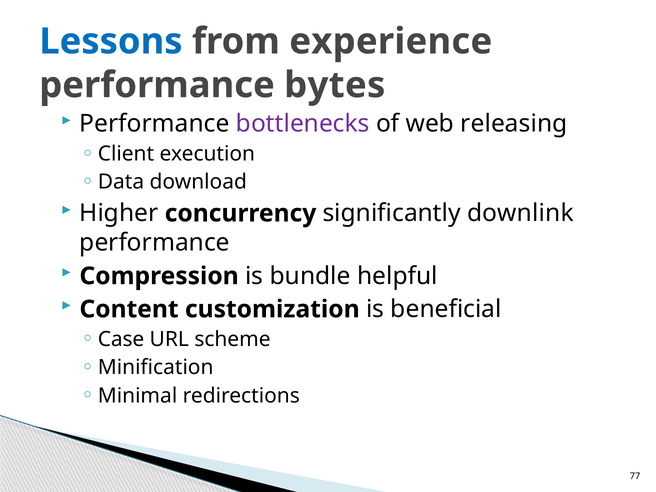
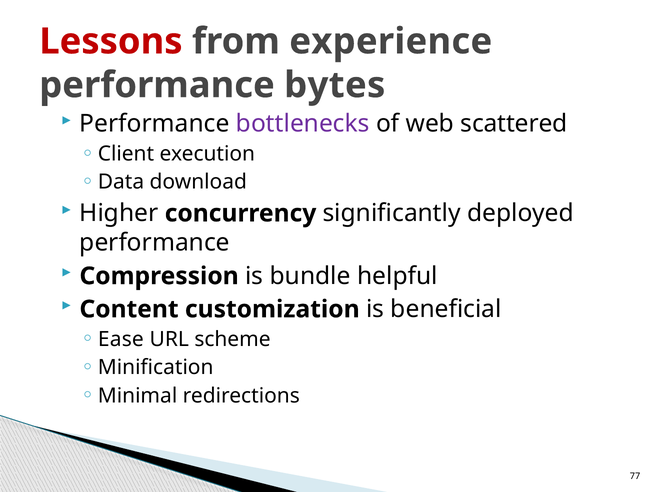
Lessons colour: blue -> red (111, 41)
releasing: releasing -> scattered (514, 124)
downlink: downlink -> deployed (521, 213)
Case: Case -> Ease (121, 339)
